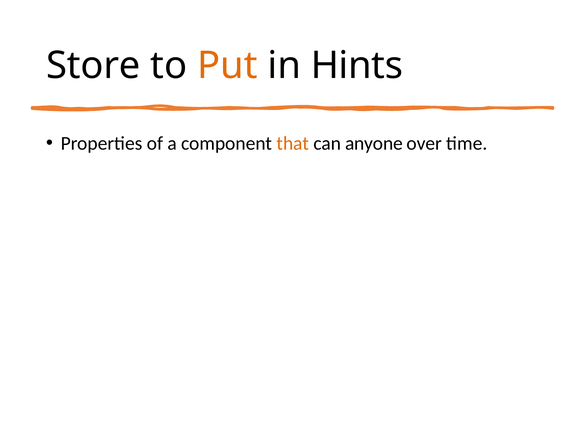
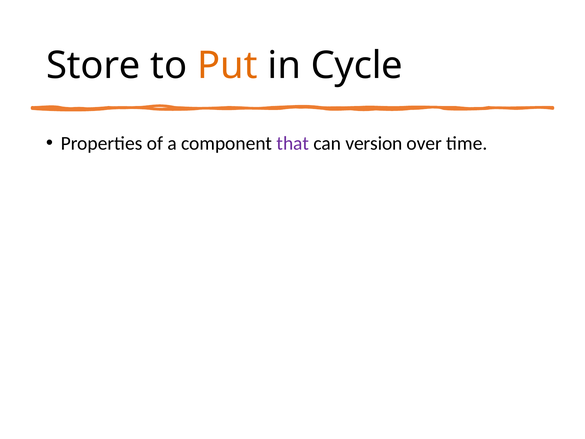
Hints: Hints -> Cycle (357, 66)
that colour: orange -> purple (293, 143)
anyone: anyone -> version (374, 143)
